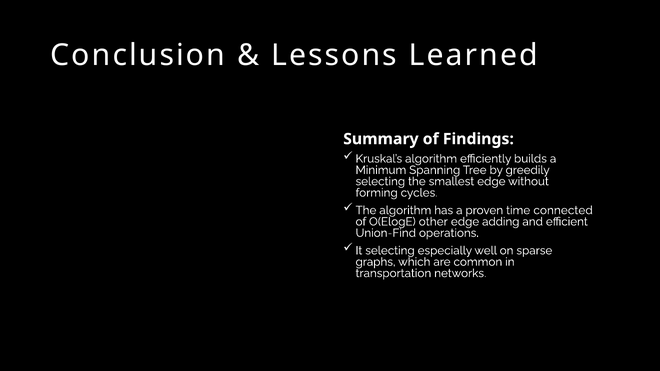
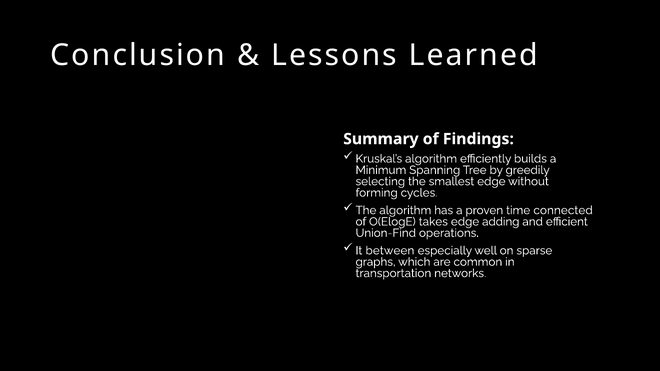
other: other -> takes (433, 222)
selecting: selecting -> between (390, 251)
